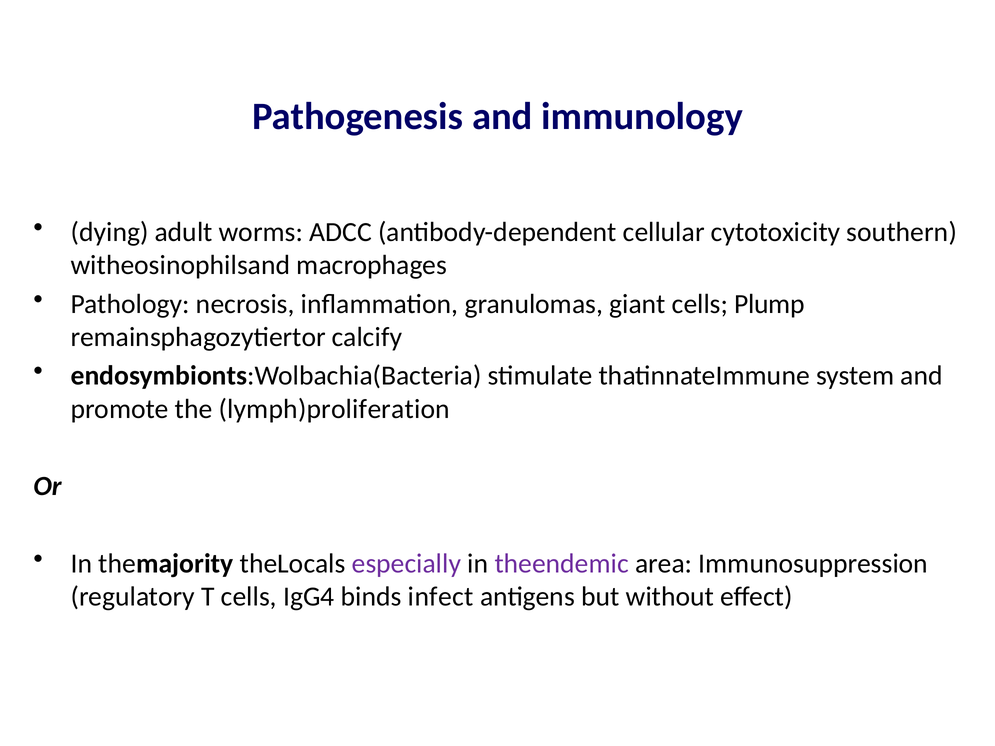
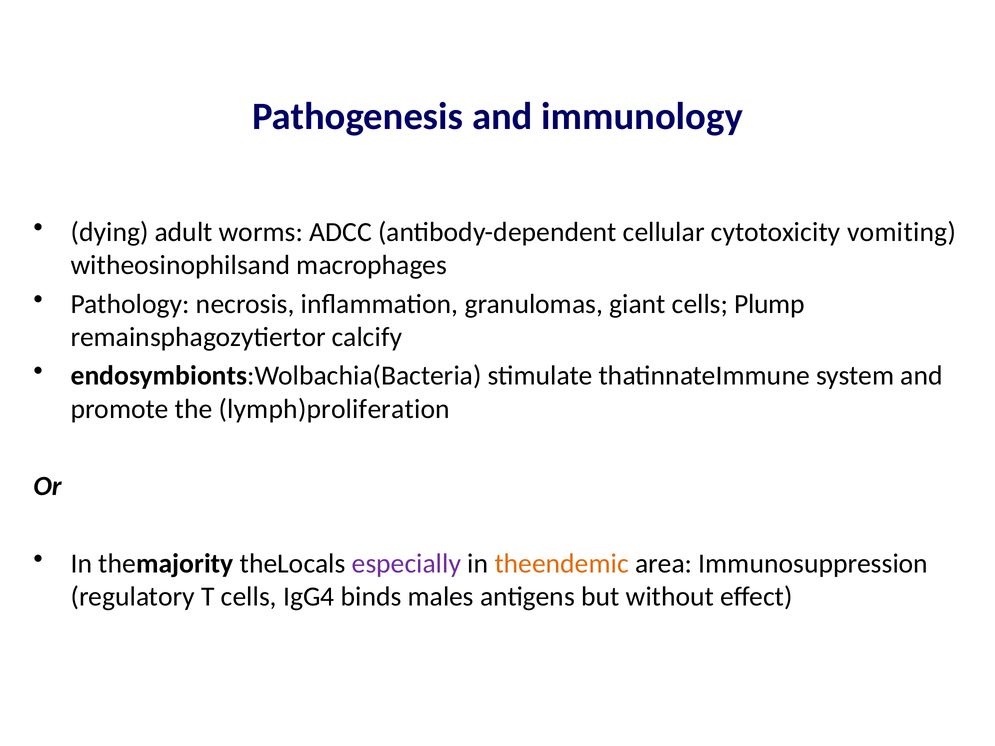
southern: southern -> vomiting (902, 232)
theendemic colour: purple -> orange (562, 564)
infect: infect -> males (441, 597)
